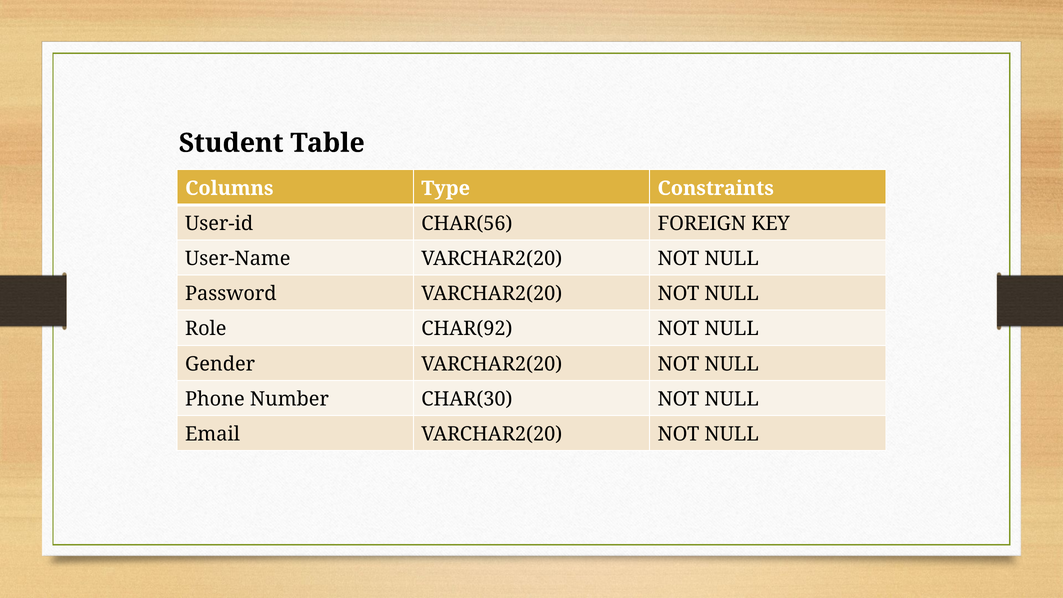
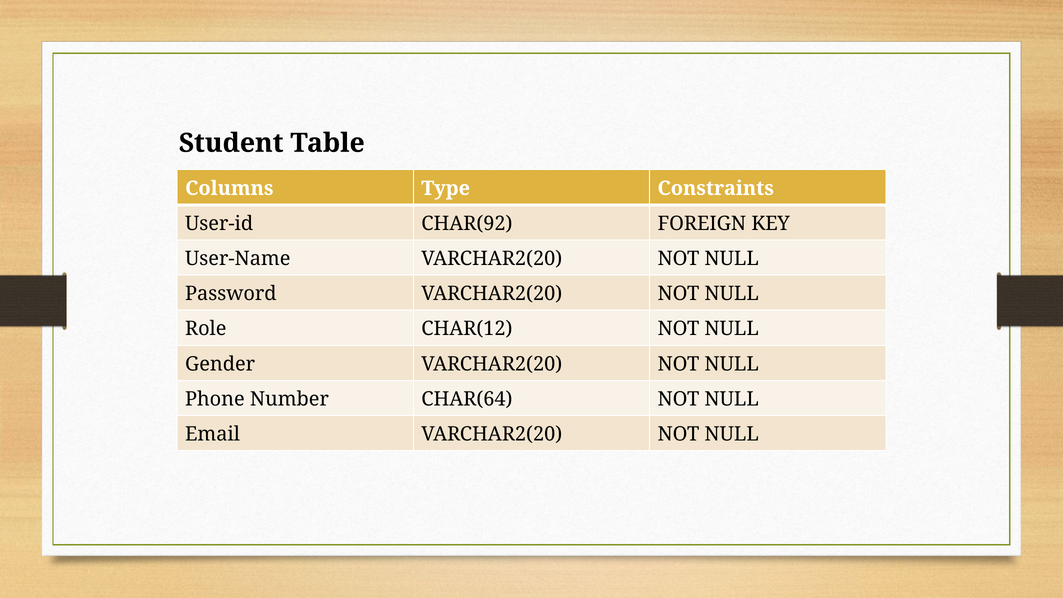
CHAR(56: CHAR(56 -> CHAR(92 (467, 223)
CHAR(92: CHAR(92 -> CHAR(12 (467, 329)
CHAR(30: CHAR(30 -> CHAR(64 (467, 399)
